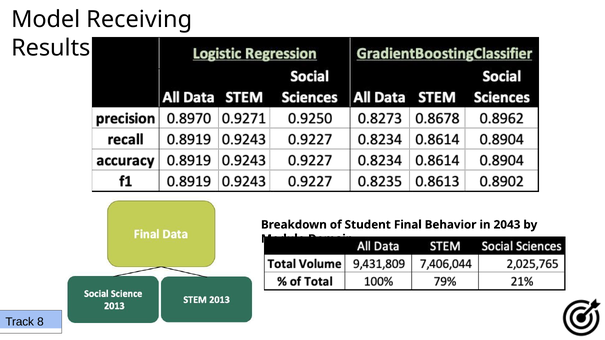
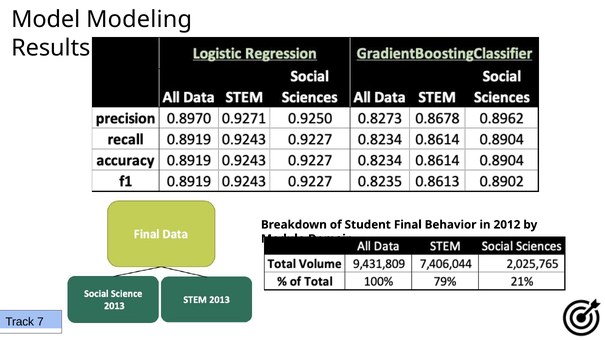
Receiving: Receiving -> Modeling (139, 20)
2043: 2043 -> 2012 (507, 225)
8: 8 -> 7 (40, 322)
